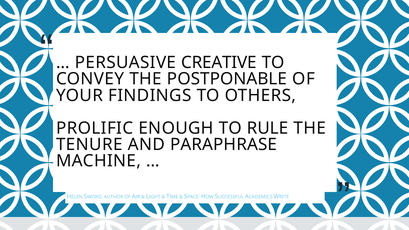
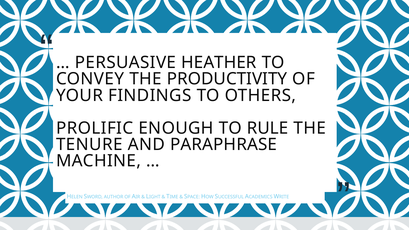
CREATIVE: CREATIVE -> HEATHER (219, 63)
POSTPONABLE: POSTPONABLE -> PRODUCTIVITY (227, 79)
